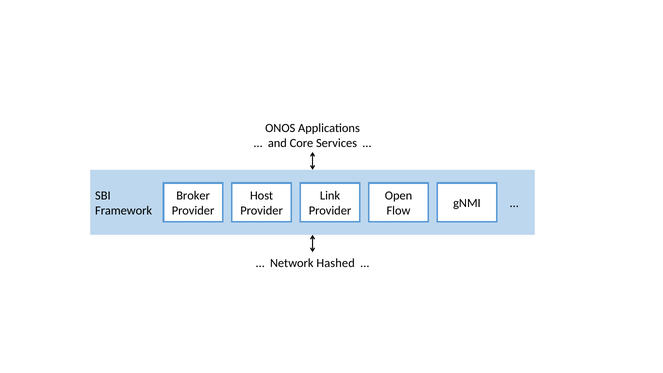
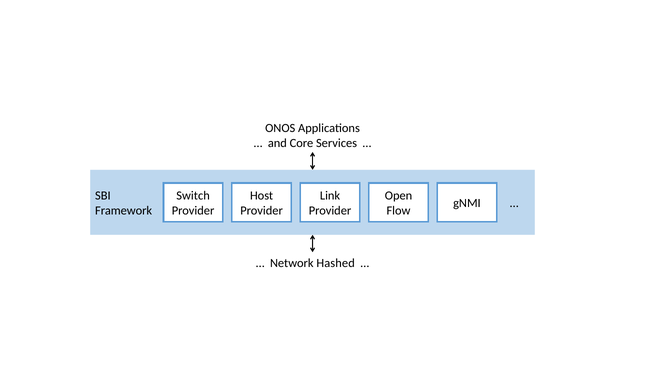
Broker: Broker -> Switch (193, 196)
